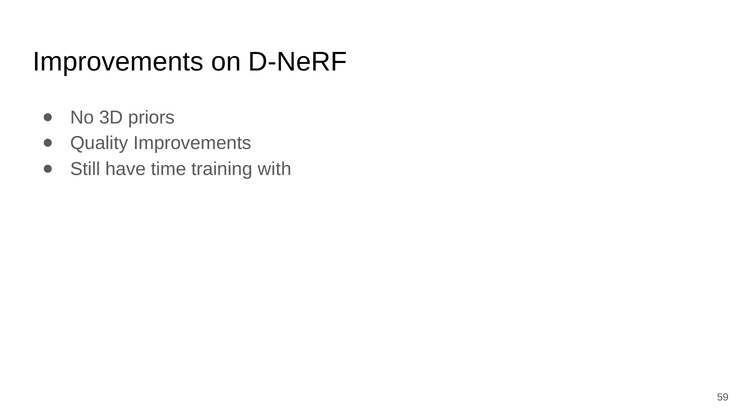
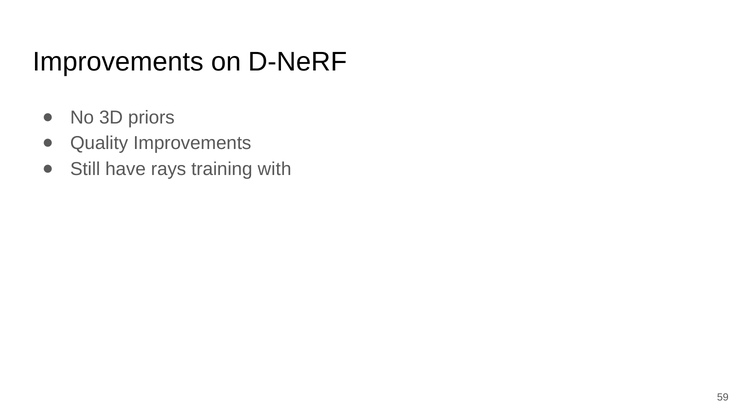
time: time -> rays (169, 169)
